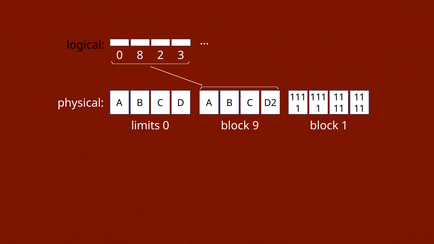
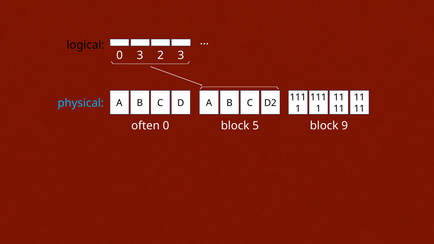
0 8: 8 -> 3 (140, 55)
physical colour: white -> light blue (81, 103)
limits: limits -> often (145, 126)
9: 9 -> 5 (256, 126)
block 1: 1 -> 9 (345, 126)
